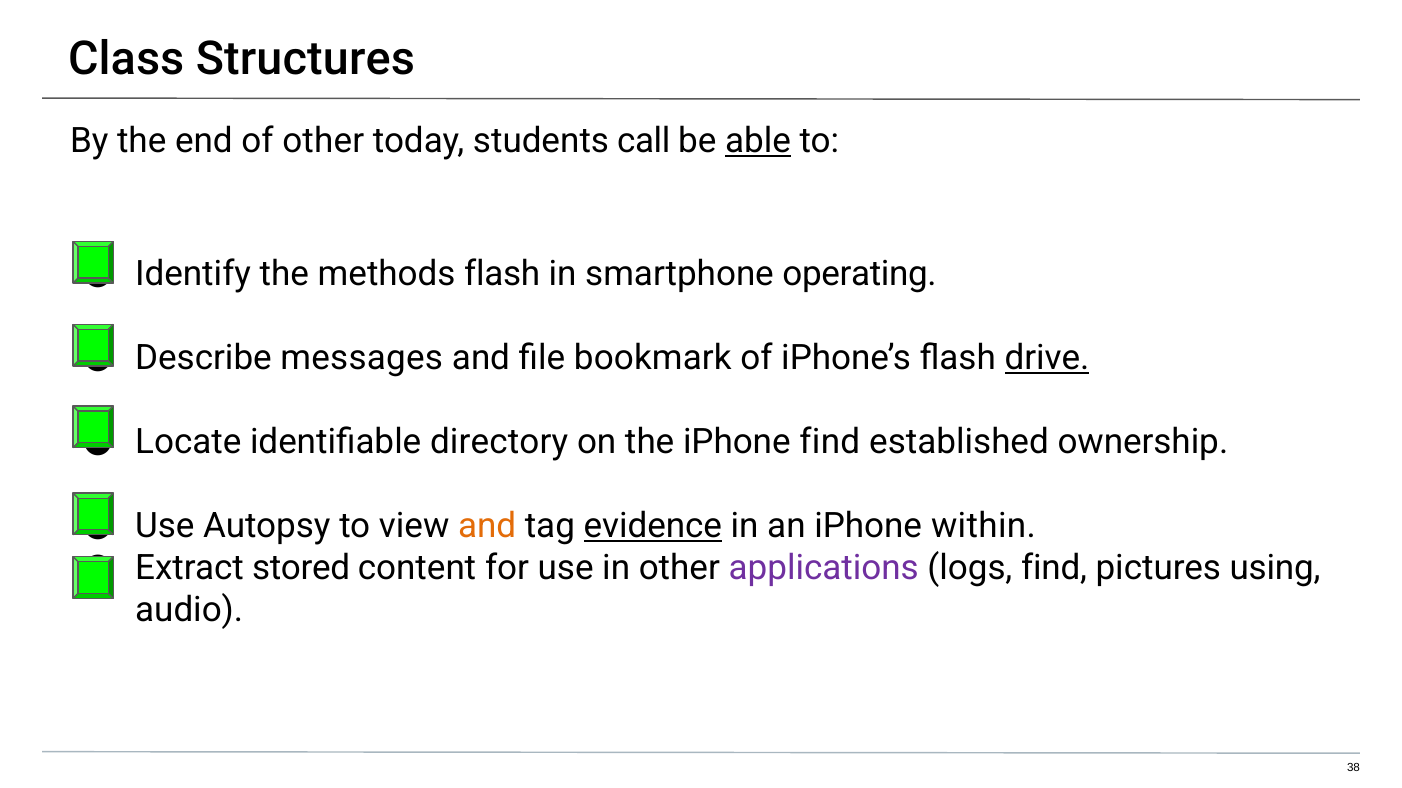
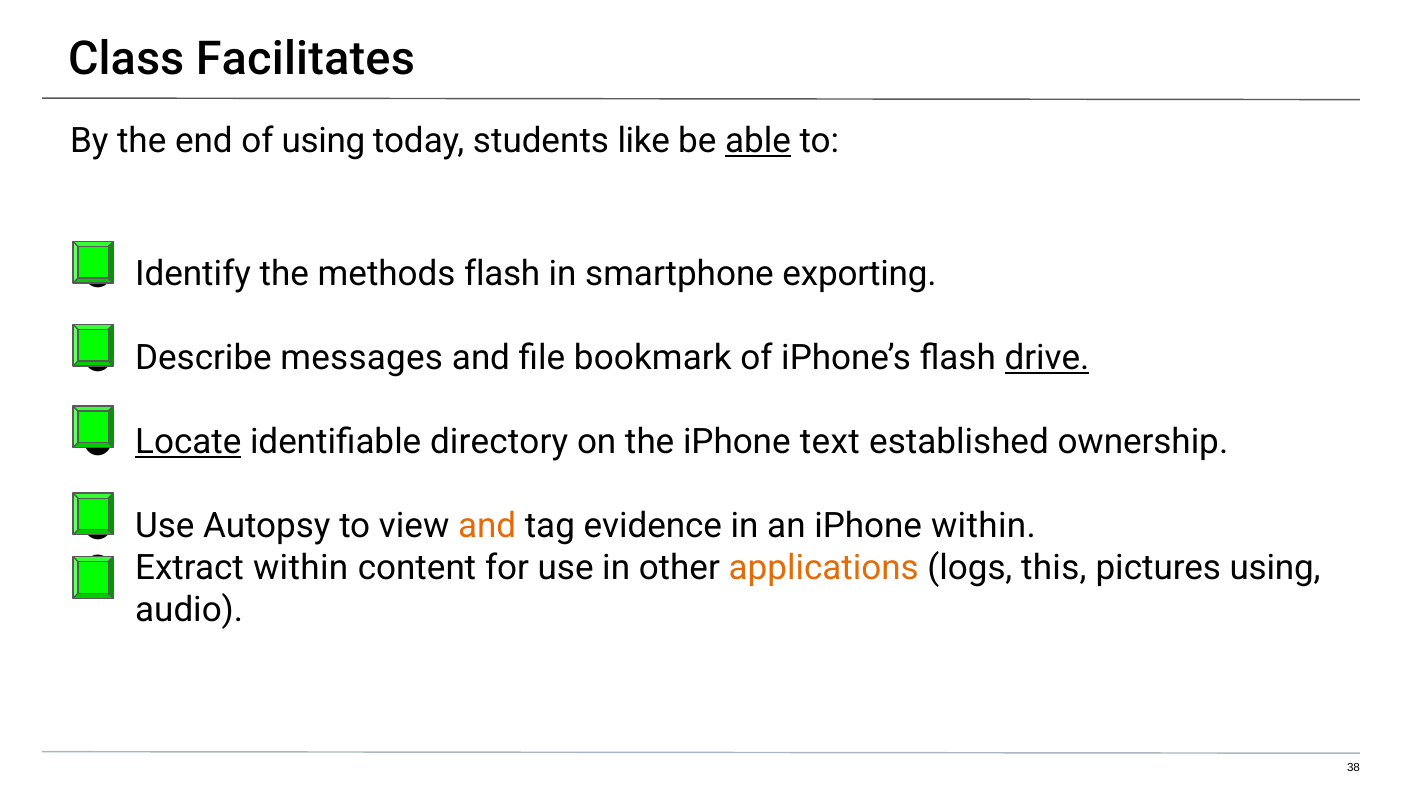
Structures: Structures -> Facilitates (305, 59)
of other: other -> using (323, 141)
call: call -> like (644, 141)
operating: operating -> exporting (860, 274)
Locate underline: none -> present (188, 442)
iPhone find: find -> text (830, 442)
evidence underline: present -> none (653, 526)
Extract stored: stored -> within (301, 568)
applications colour: purple -> orange (824, 568)
logs find: find -> this (1054, 568)
